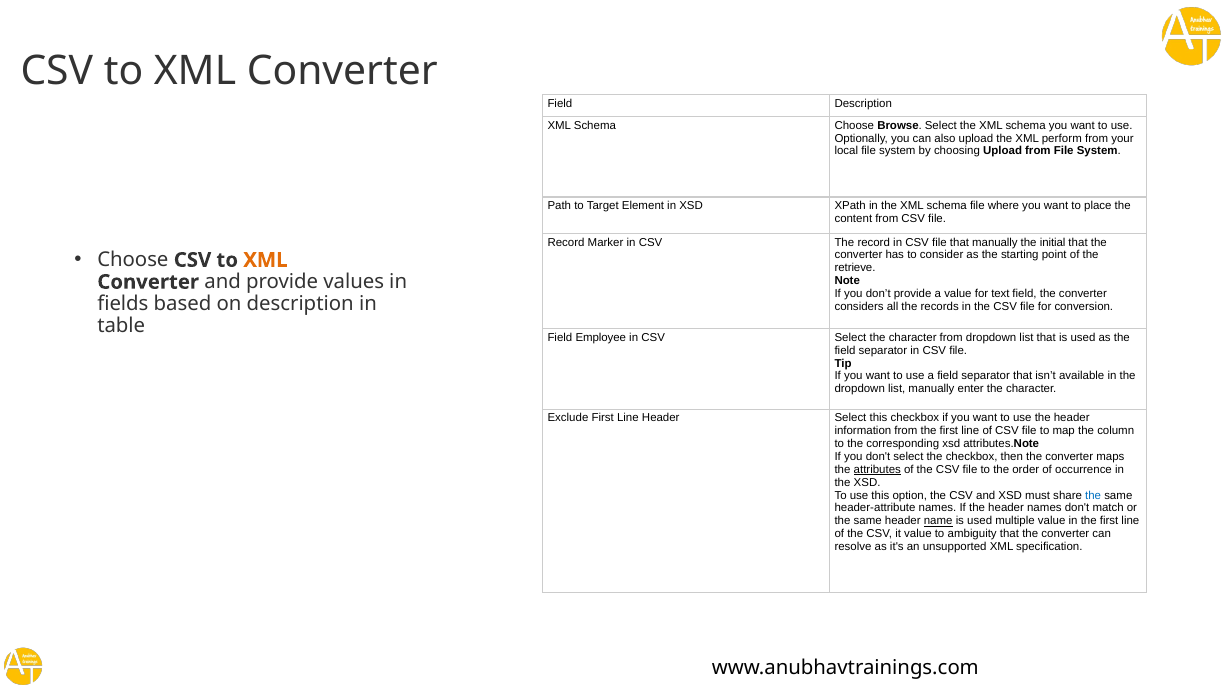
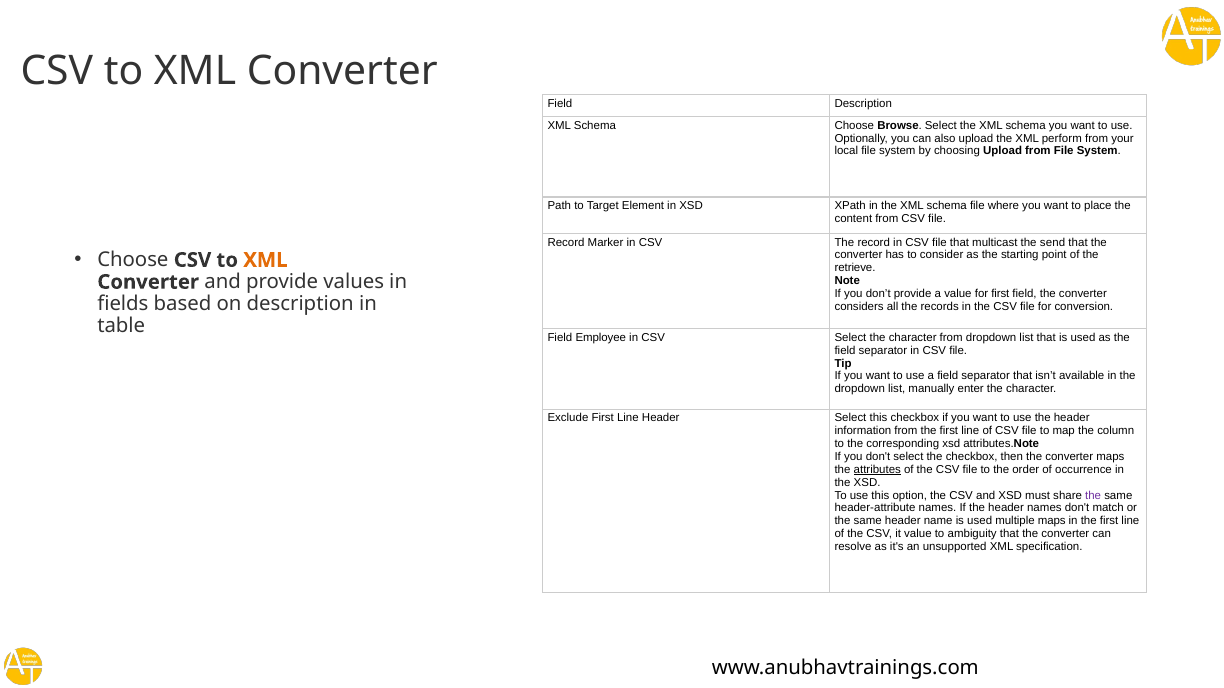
that manually: manually -> multicast (995, 243)
initial: initial -> send (1053, 243)
for text: text -> first (1000, 294)
the colour: blue -> purple (1093, 496)
name underline: present -> none (938, 521)
multiple value: value -> maps (1052, 521)
